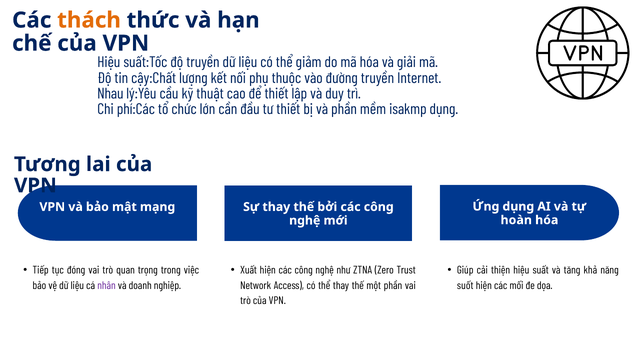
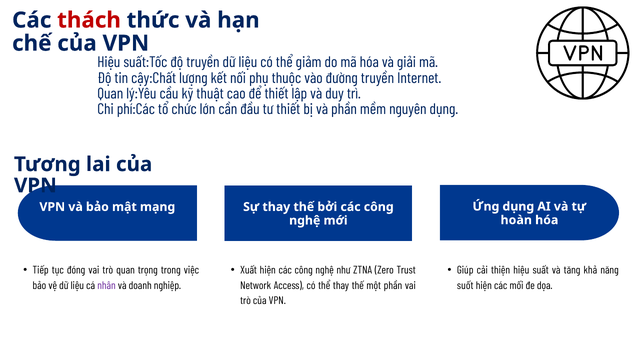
thách colour: orange -> red (89, 20)
Nhau: Nhau -> Quan (110, 94)
isakmp: isakmp -> nguyên (408, 109)
